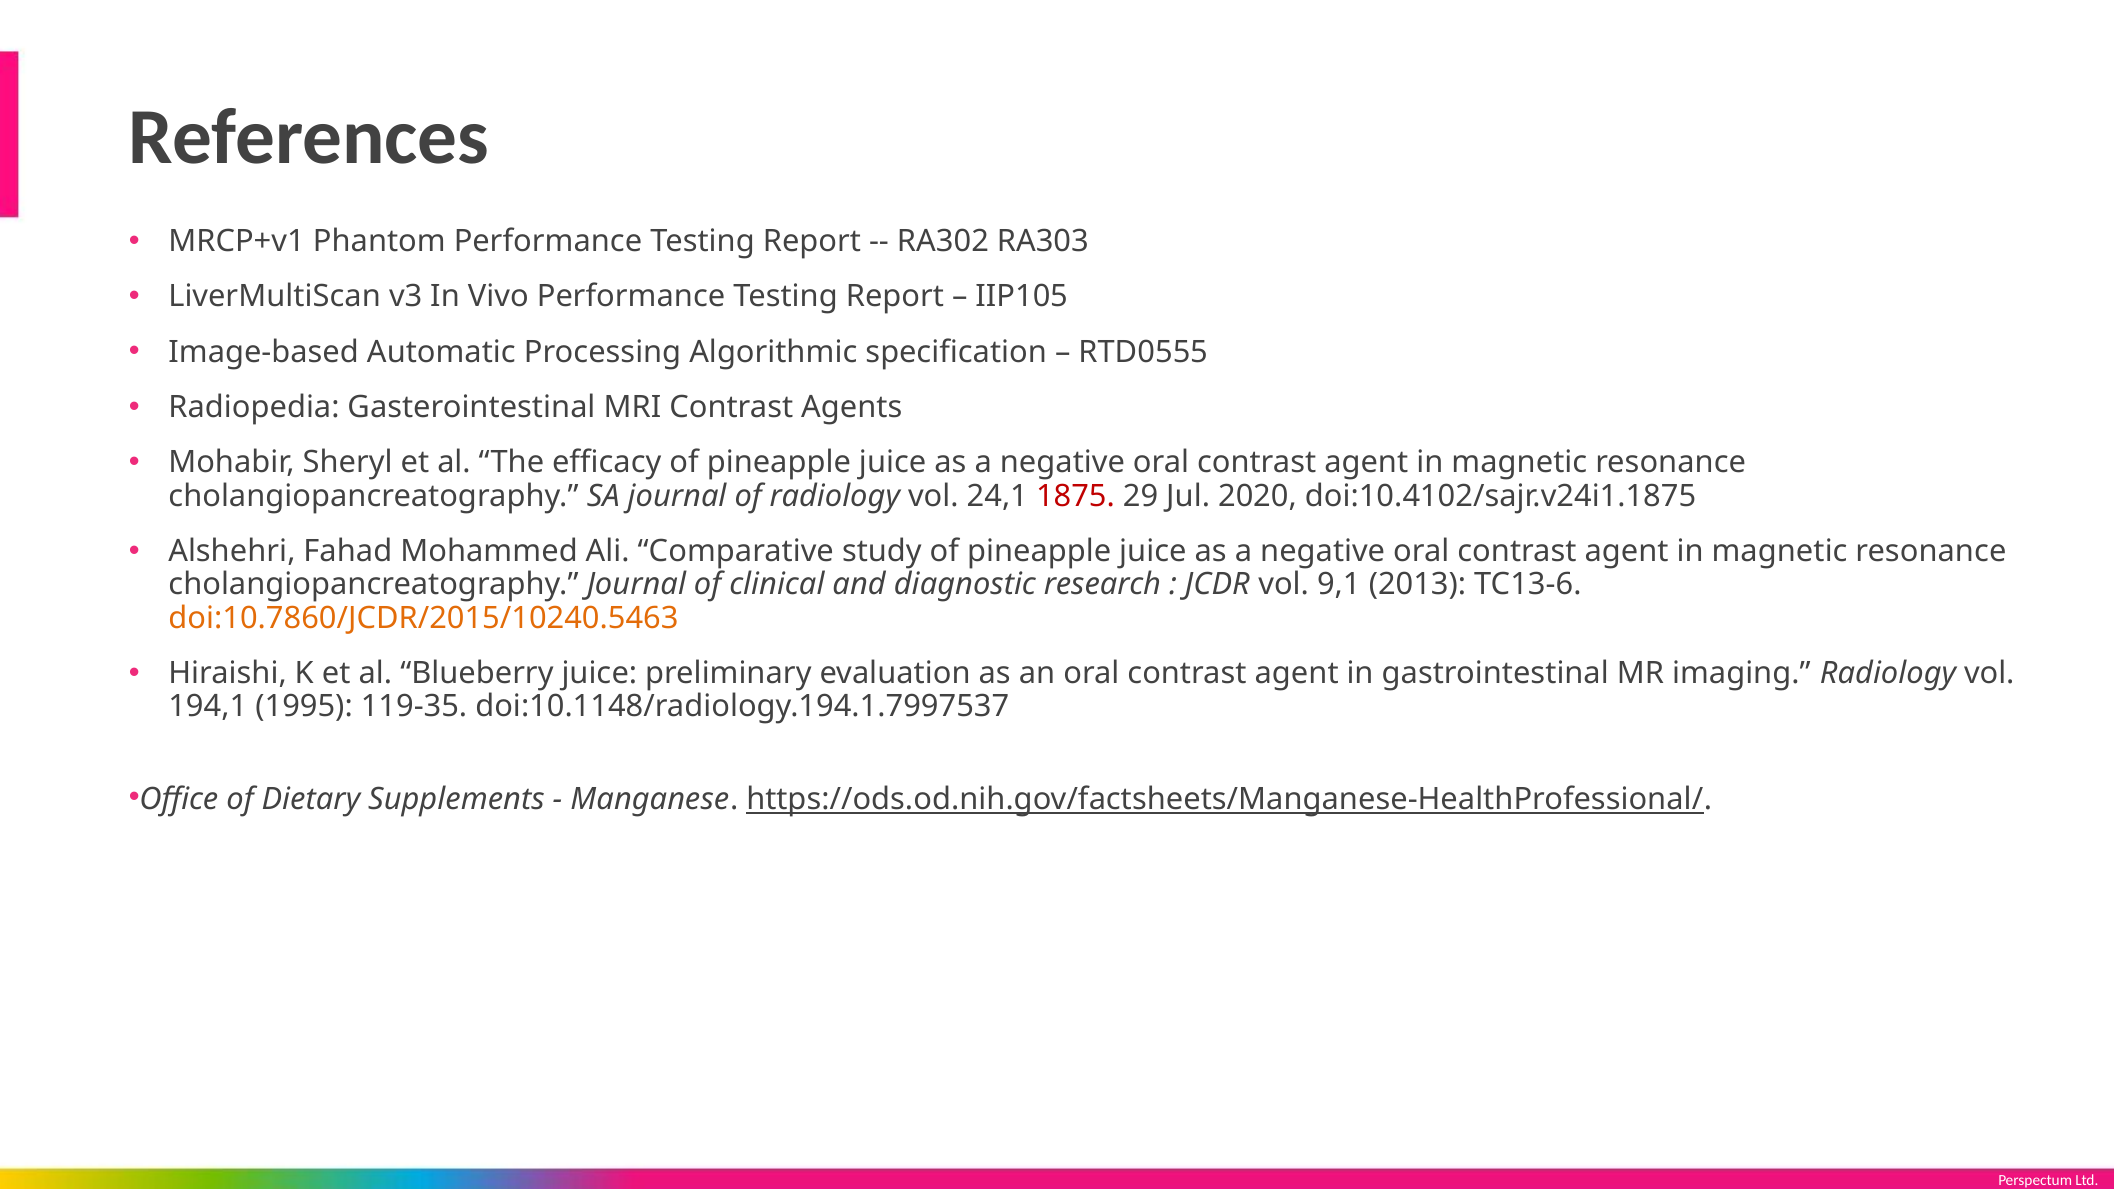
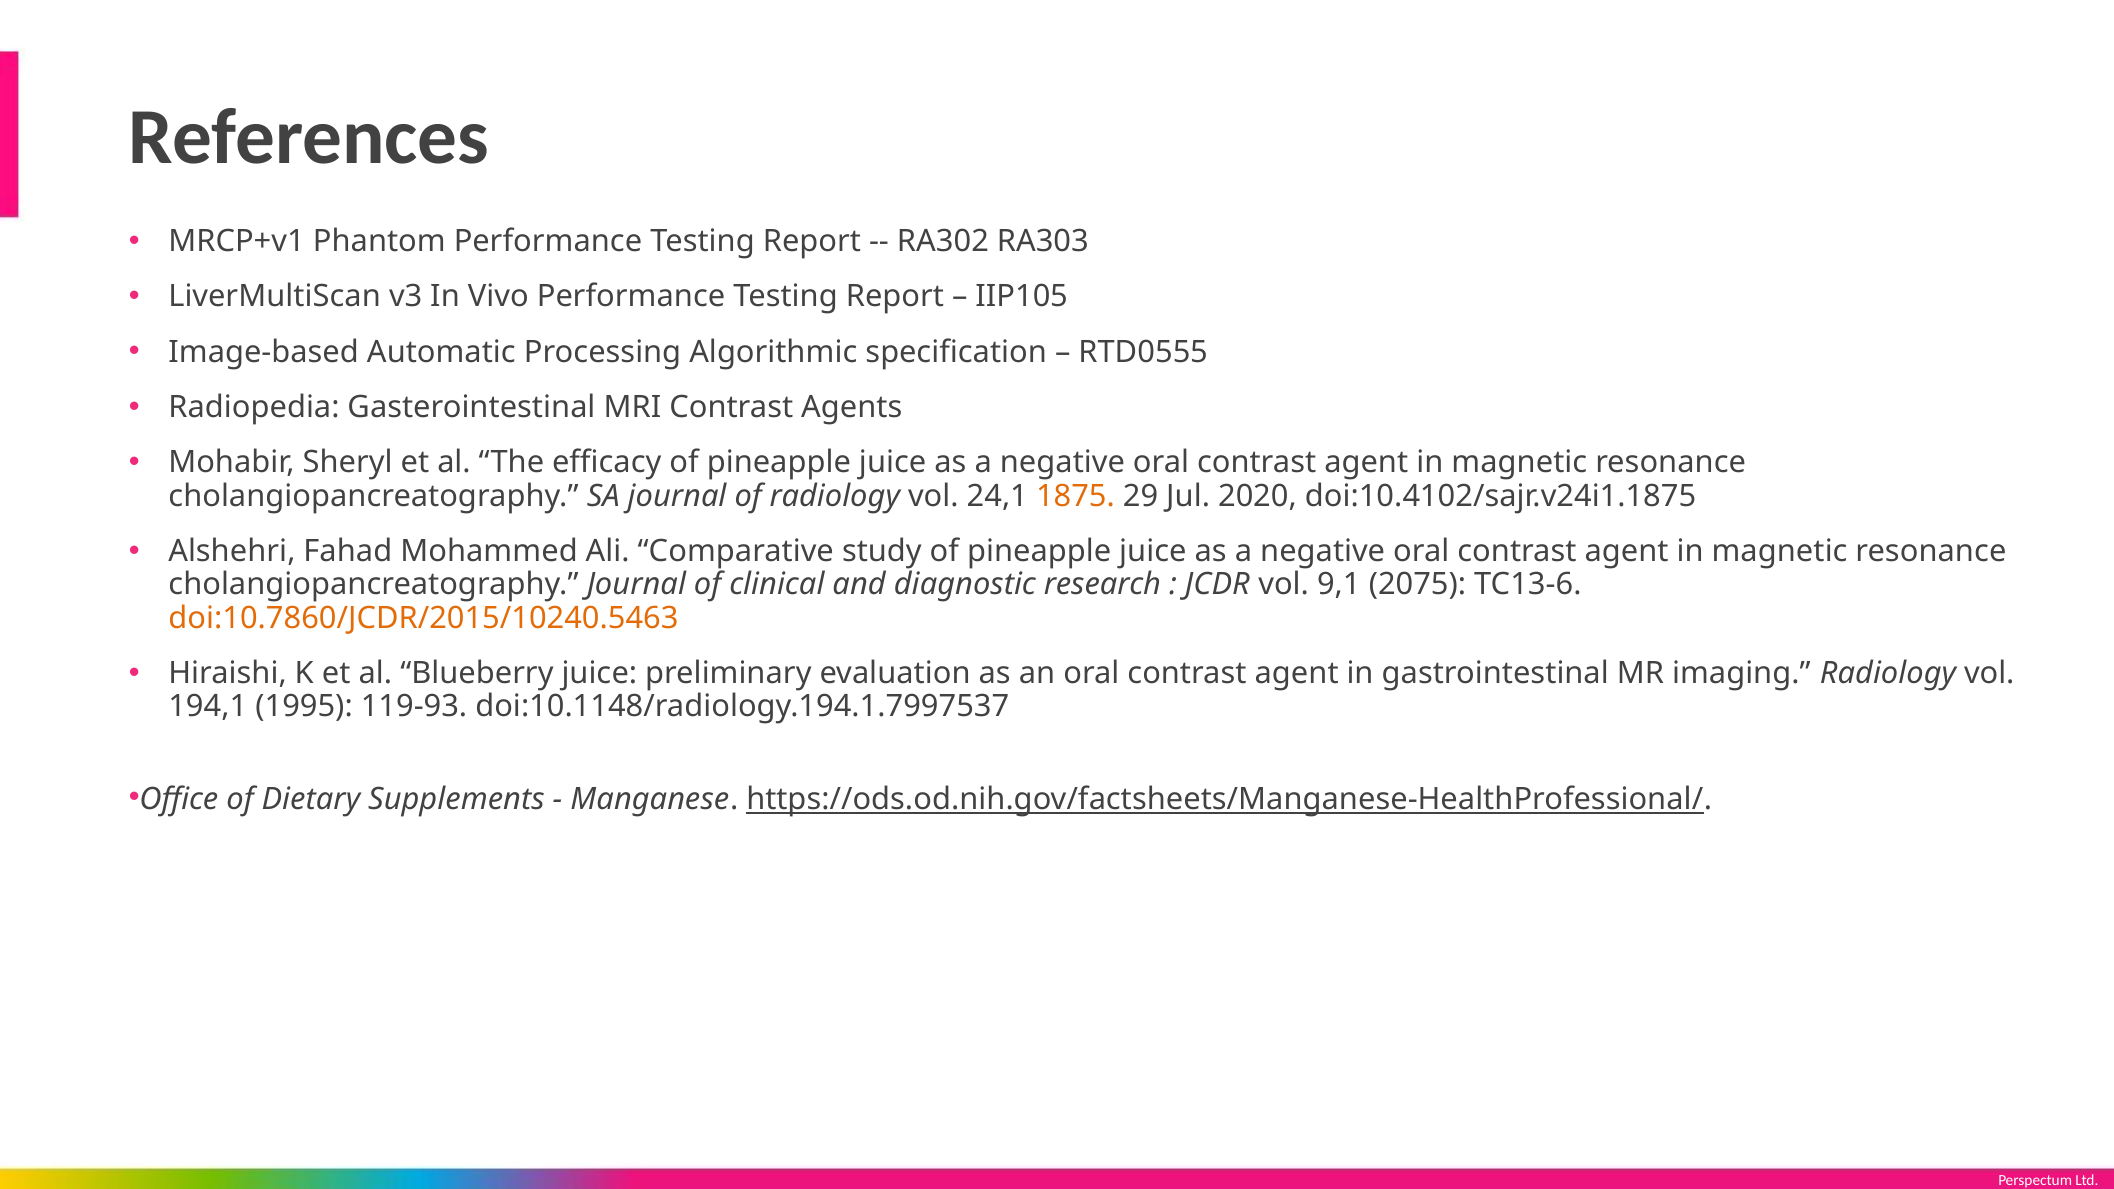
1875 colour: red -> orange (1075, 496)
2013: 2013 -> 2075 (1417, 585)
119-35: 119-35 -> 119-93 (414, 707)
